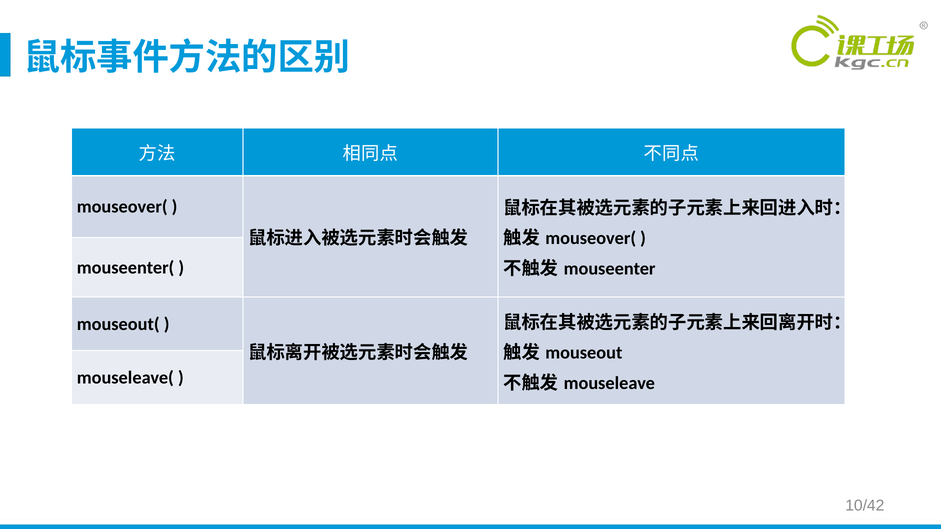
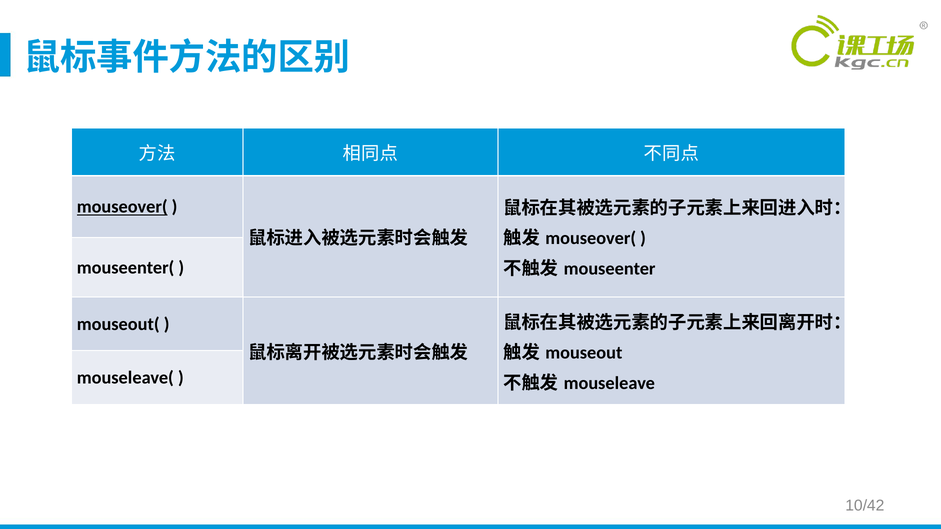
mouseover( underline: none -> present (122, 207)
